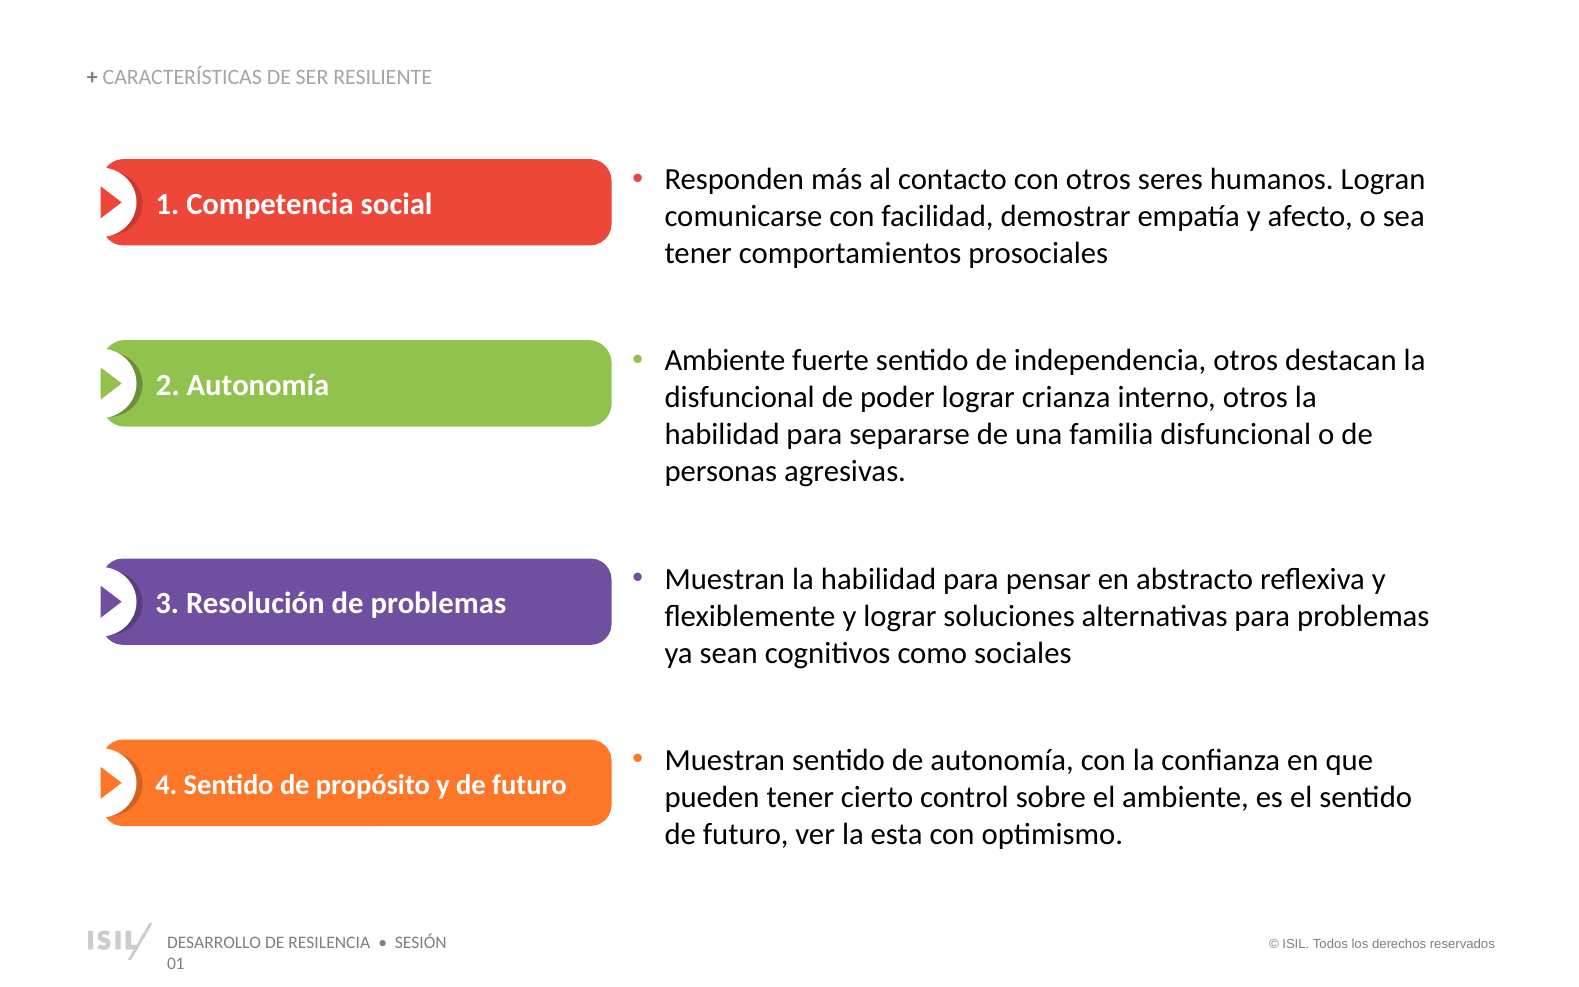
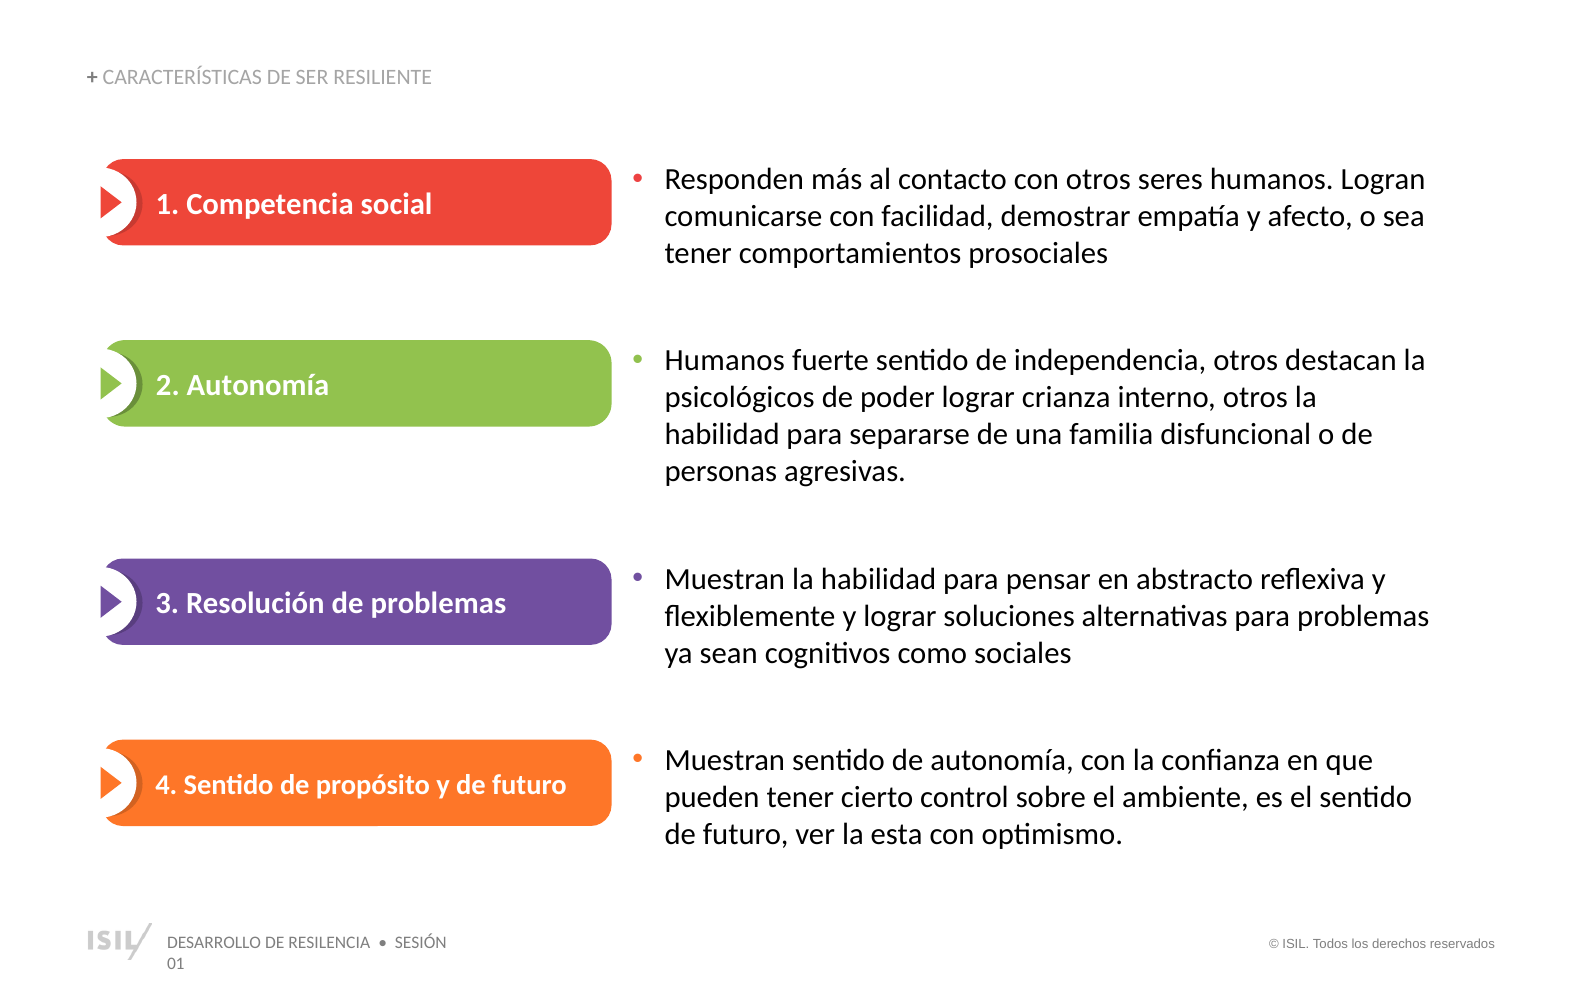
Ambiente: Ambiente -> Humanos (725, 361)
disfuncional: disfuncional -> psicológicos (740, 398)
